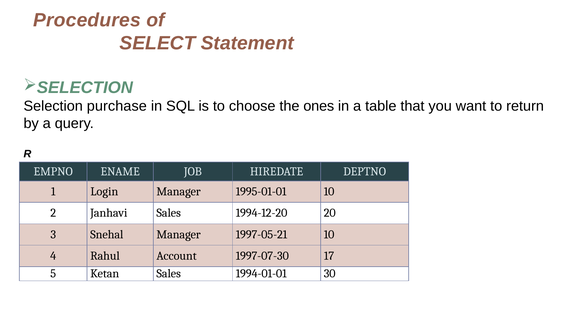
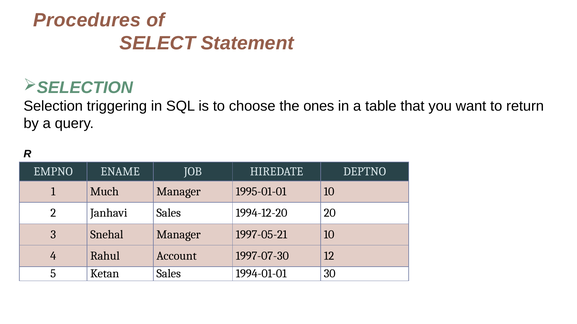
purchase: purchase -> triggering (117, 106)
Login: Login -> Much (104, 192)
17: 17 -> 12 (329, 256)
